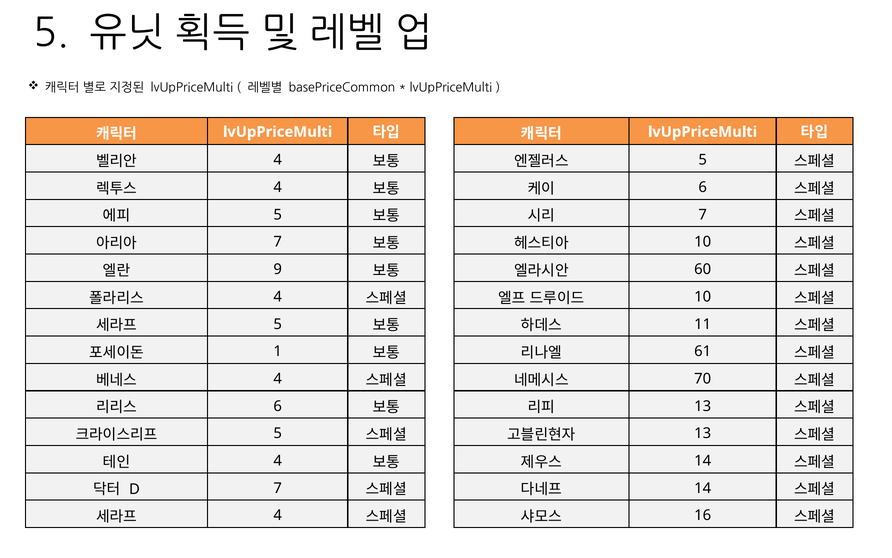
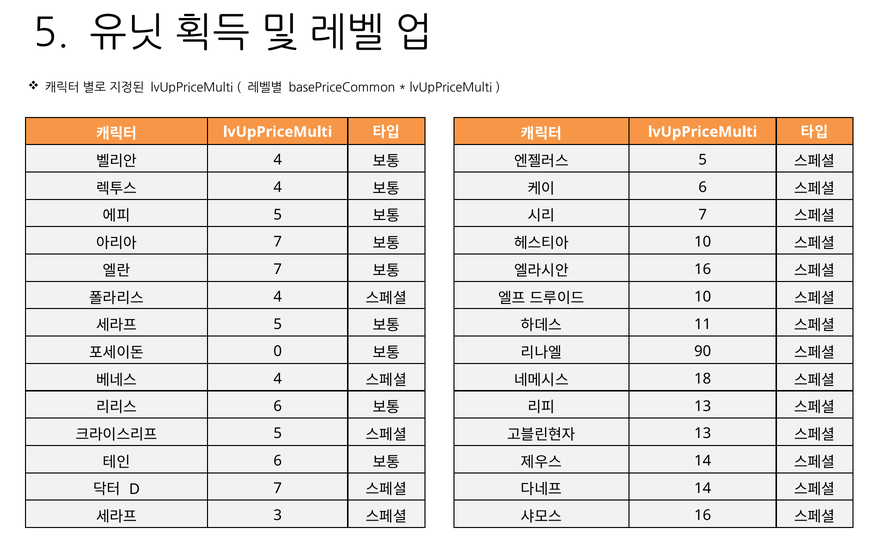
9: 9 -> 7 (278, 269)
60: 60 -> 16 (703, 269)
1: 1 -> 0 (278, 351)
61: 61 -> 90 (703, 351)
70: 70 -> 18 (703, 378)
4: 4 -> 6 (278, 460)
4: 4 -> 3 (278, 515)
